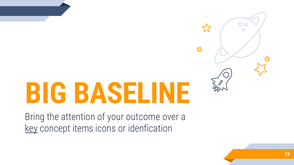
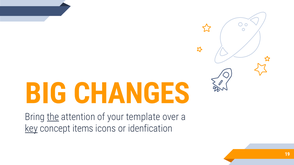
BASELINE: BASELINE -> CHANGES (132, 94)
the underline: none -> present (53, 117)
outcome: outcome -> template (143, 117)
